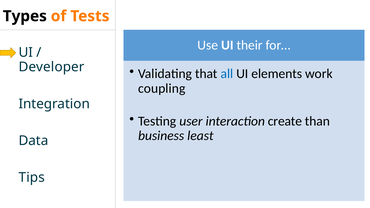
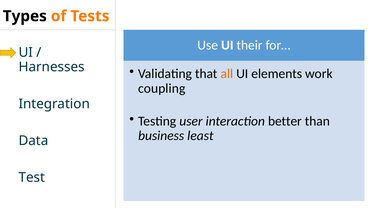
Developer: Developer -> Harnesses (52, 67)
all colour: blue -> orange (227, 74)
create: create -> better (285, 121)
Tips: Tips -> Test (32, 178)
